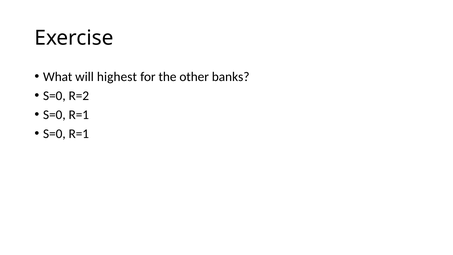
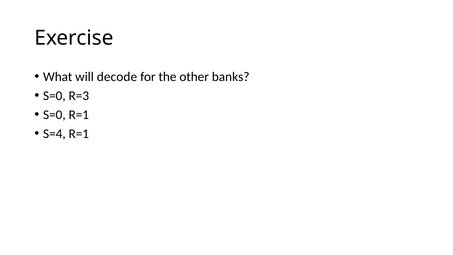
highest: highest -> decode (117, 77)
R=2: R=2 -> R=3 (79, 96)
S=0: S=0 -> S=4 (54, 134)
